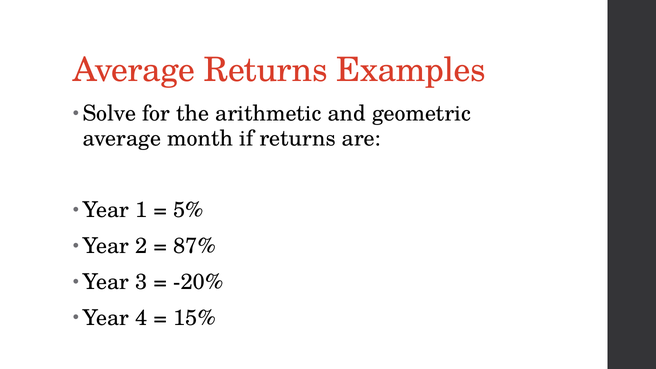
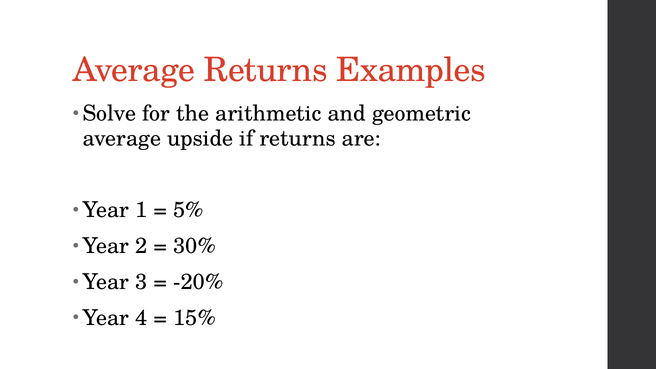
month: month -> upside (200, 139)
87%: 87% -> 30% (194, 246)
